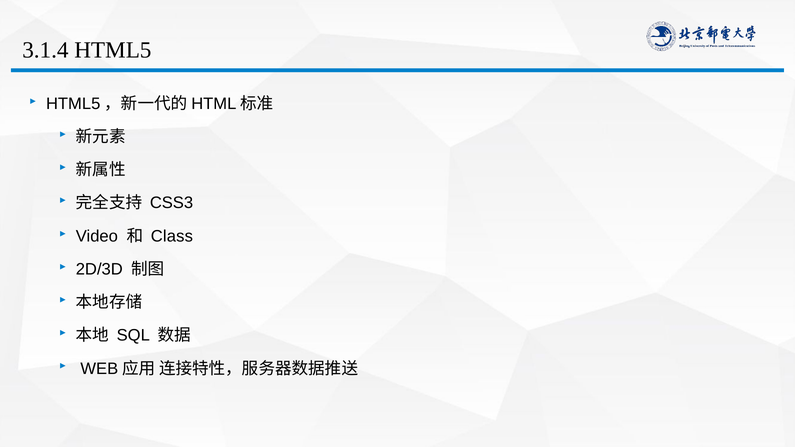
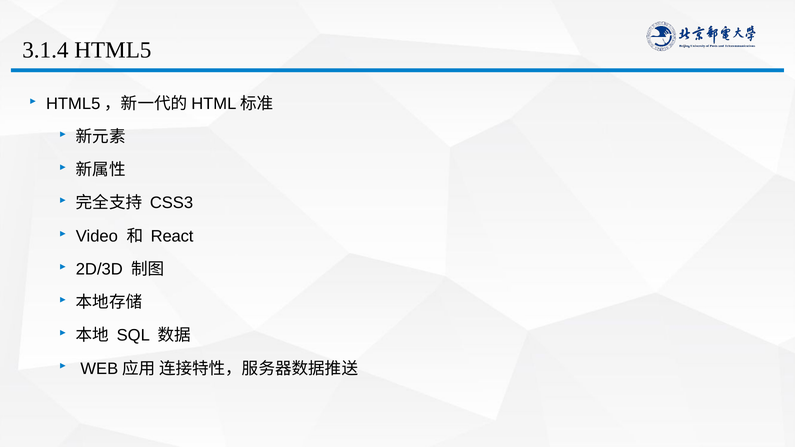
Class: Class -> React (172, 236)
